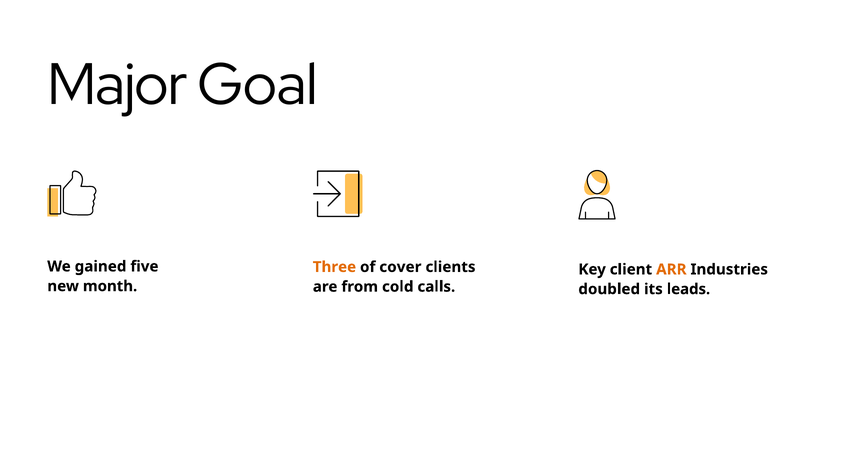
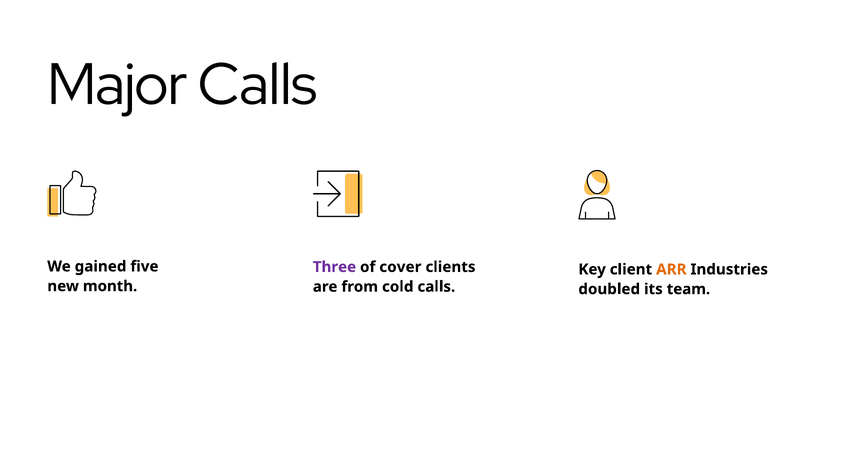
Major Goal: Goal -> Calls (258, 85)
Three colour: orange -> purple (334, 267)
leads: leads -> team (688, 289)
